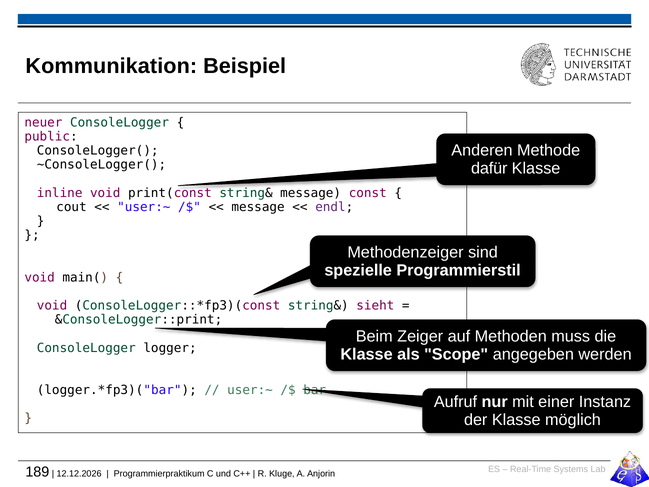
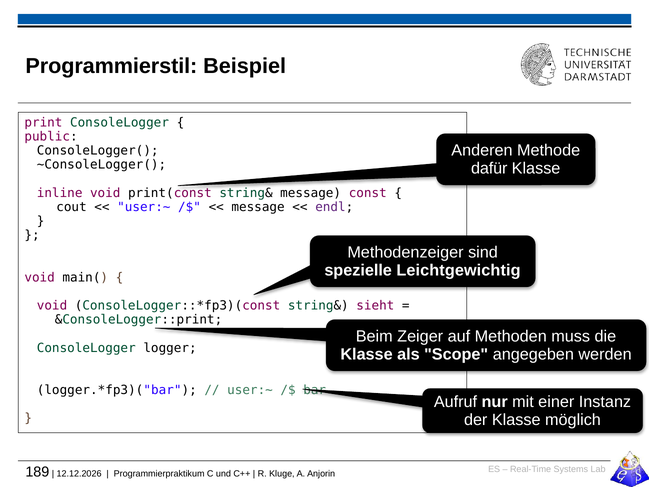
Kommunikation: Kommunikation -> Programmierstil (111, 66)
neuer: neuer -> print (43, 122)
Programmierstil: Programmierstil -> Leichtgewichtig (458, 270)
